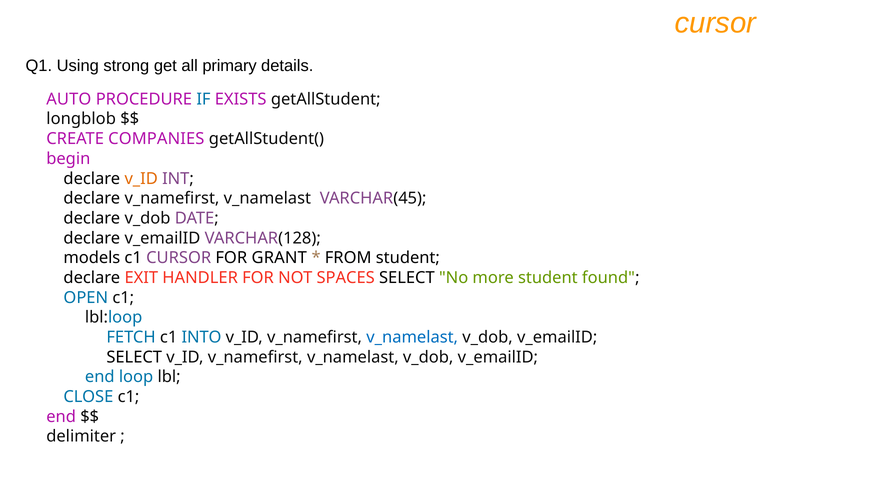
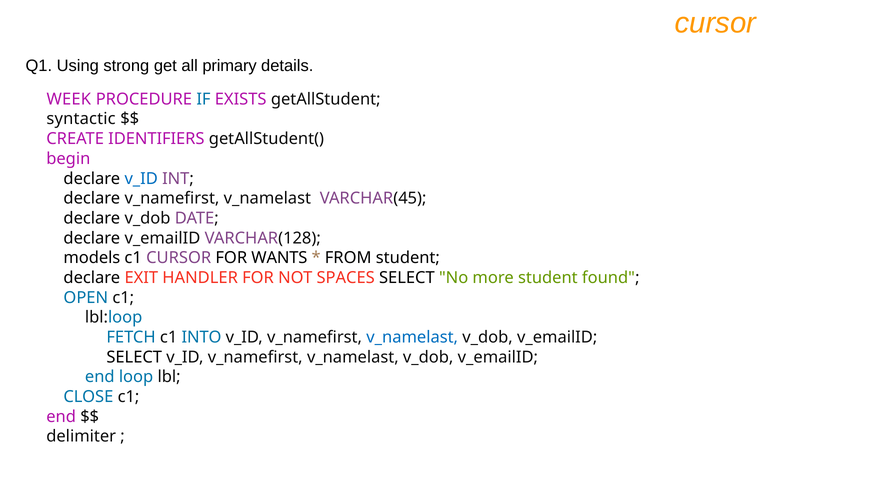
AUTO: AUTO -> WEEK (69, 99)
longblob: longblob -> syntactic (81, 119)
COMPANIES: COMPANIES -> IDENTIFIERS (156, 139)
v_ID colour: orange -> blue (141, 178)
GRANT: GRANT -> WANTS (279, 258)
